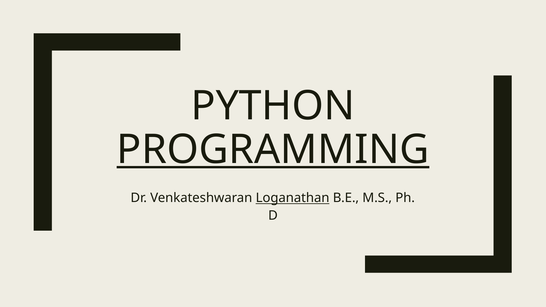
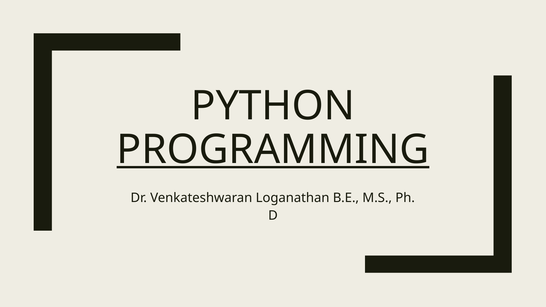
Loganathan underline: present -> none (293, 198)
